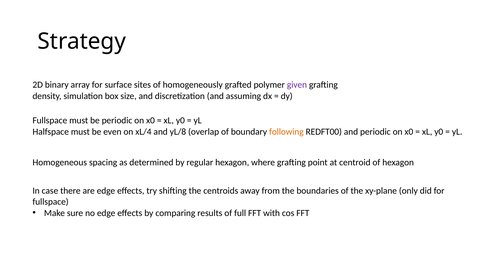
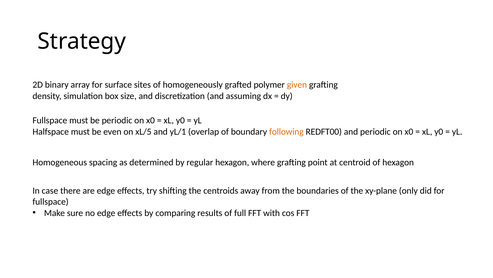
given colour: purple -> orange (297, 85)
xL/4: xL/4 -> xL/5 (143, 131)
yL/8: yL/8 -> yL/1 (178, 131)
